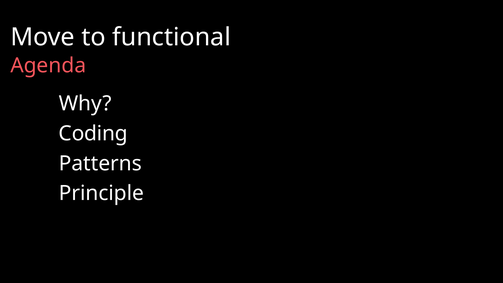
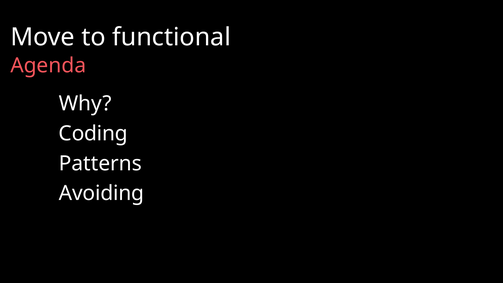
Principle: Principle -> Avoiding (101, 193)
